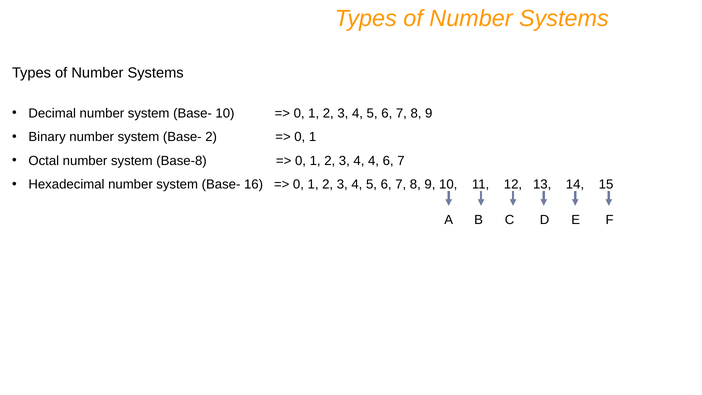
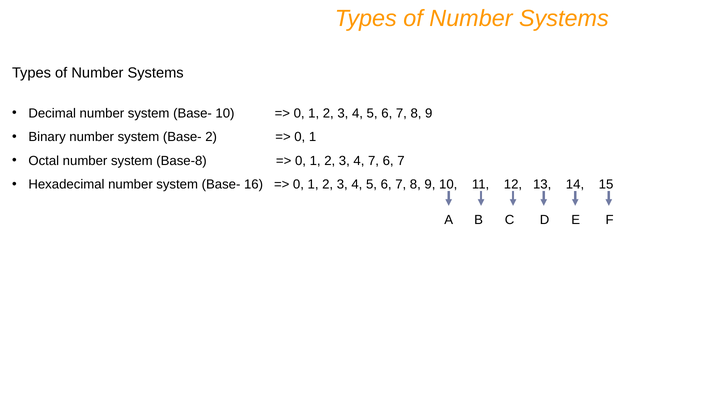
4 4: 4 -> 7 (374, 161)
